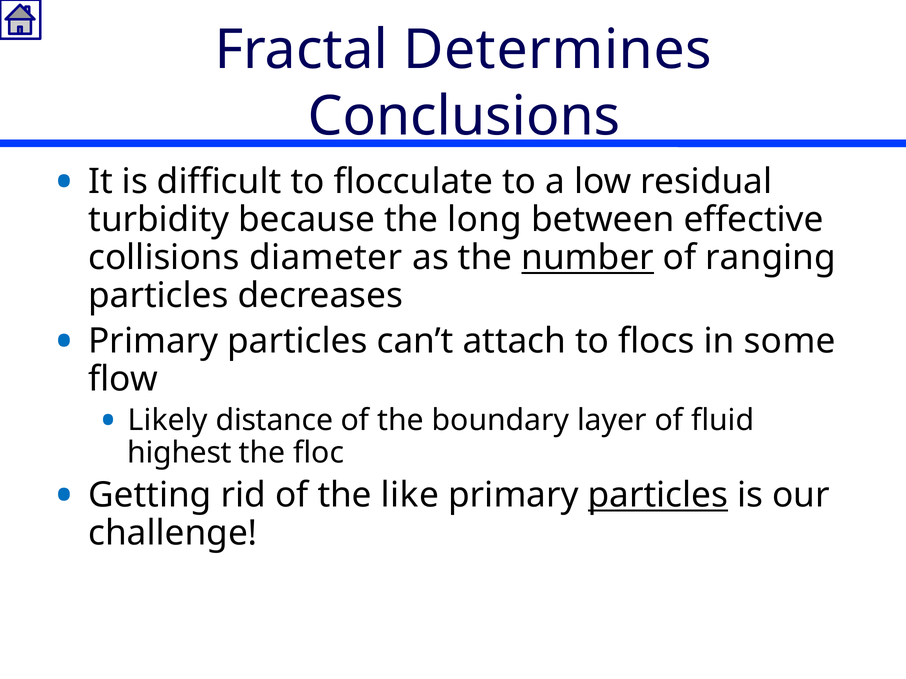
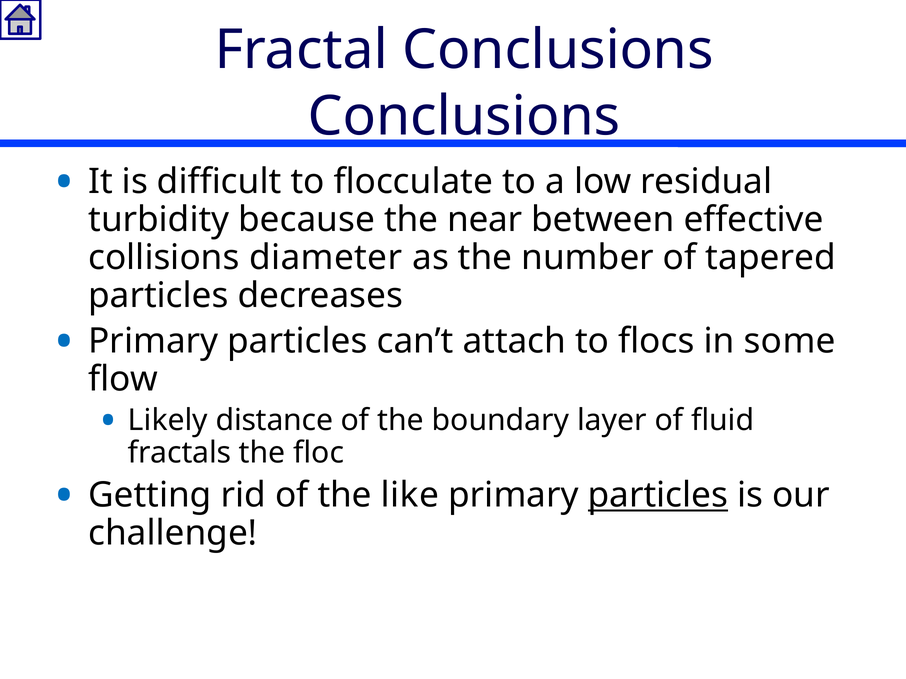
Fractal Determines: Determines -> Conclusions (558, 50)
long: long -> near (485, 220)
number underline: present -> none (588, 258)
ranging: ranging -> tapered (771, 258)
highest: highest -> fractals (180, 453)
